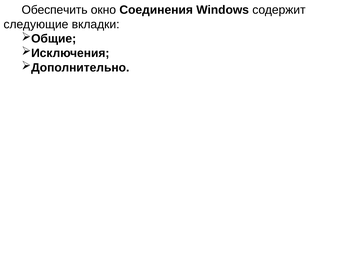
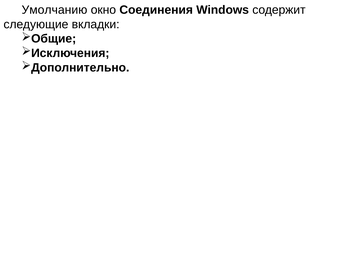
Обеспечить: Обеспечить -> Умолчанию (54, 10)
